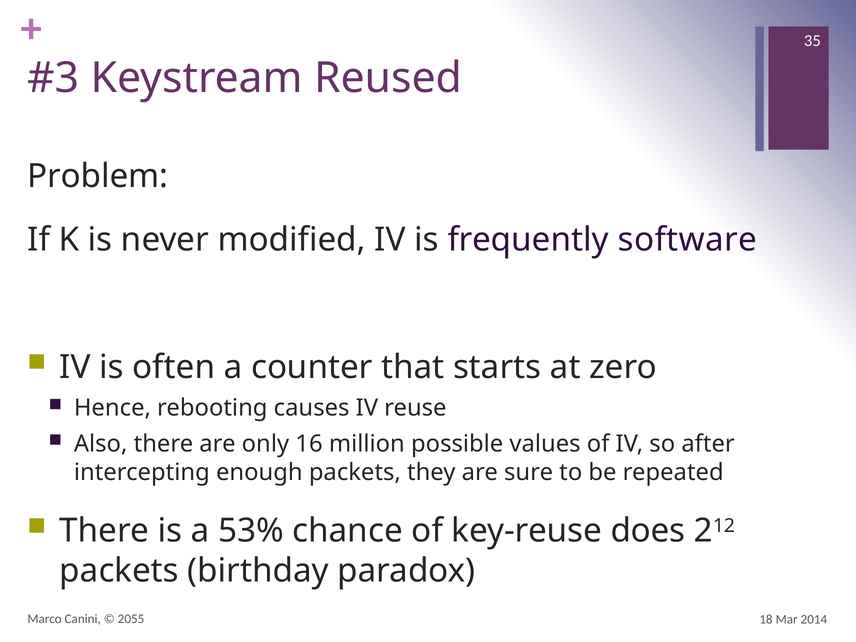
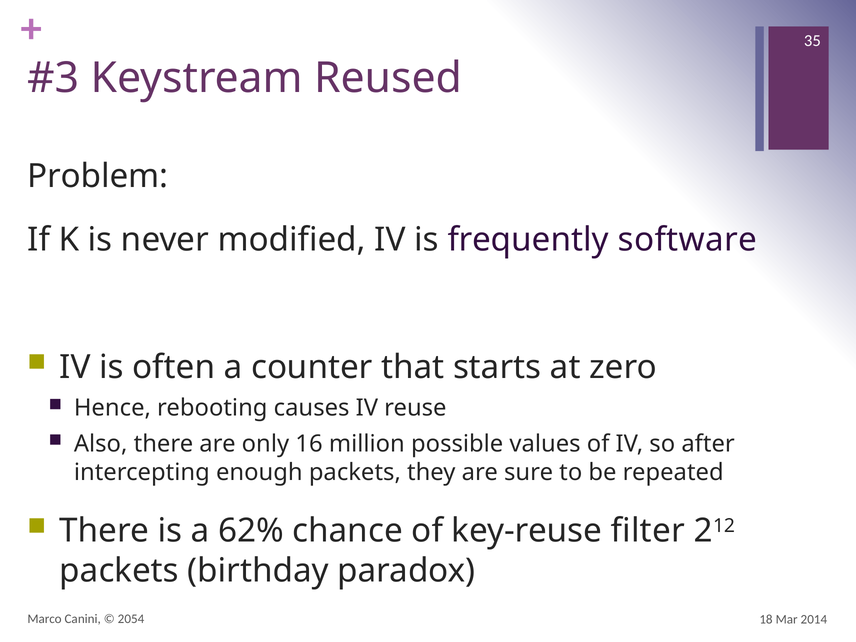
53%: 53% -> 62% (251, 531)
does: does -> filter (648, 531)
2055: 2055 -> 2054 (131, 619)
